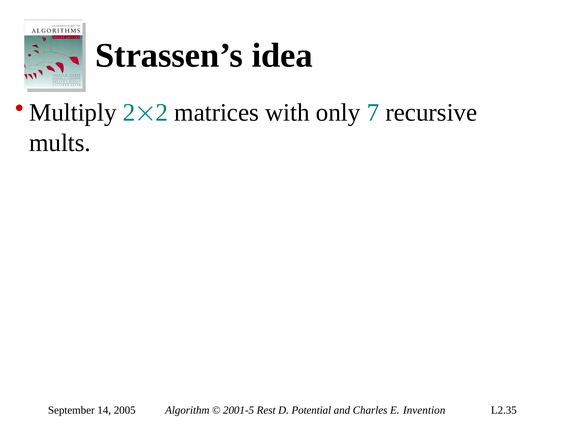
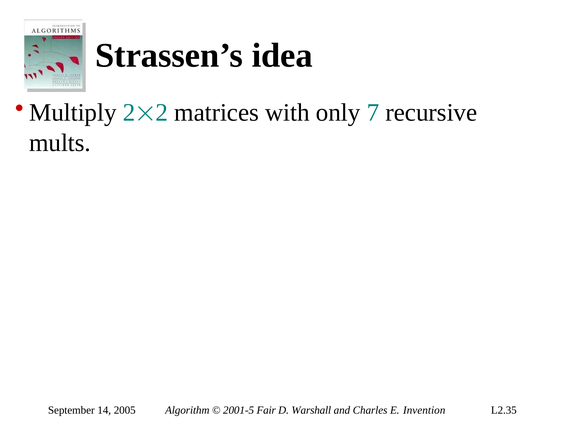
Rest: Rest -> Fair (266, 410)
Potential: Potential -> Warshall (311, 410)
